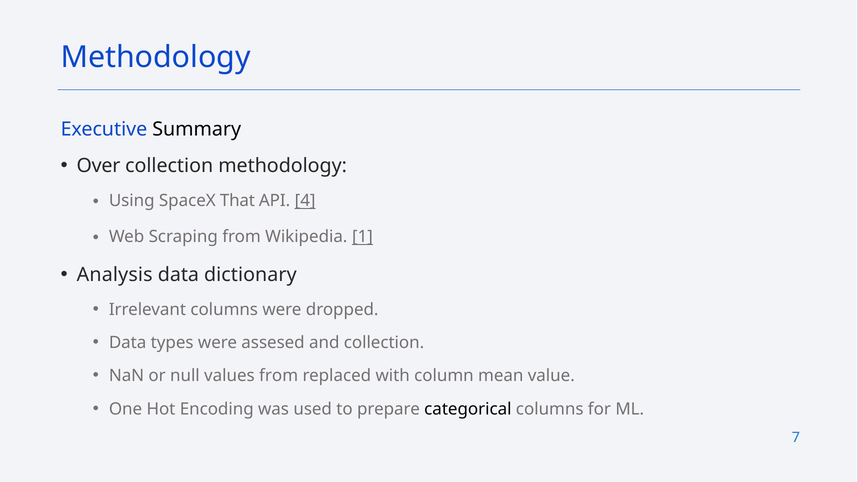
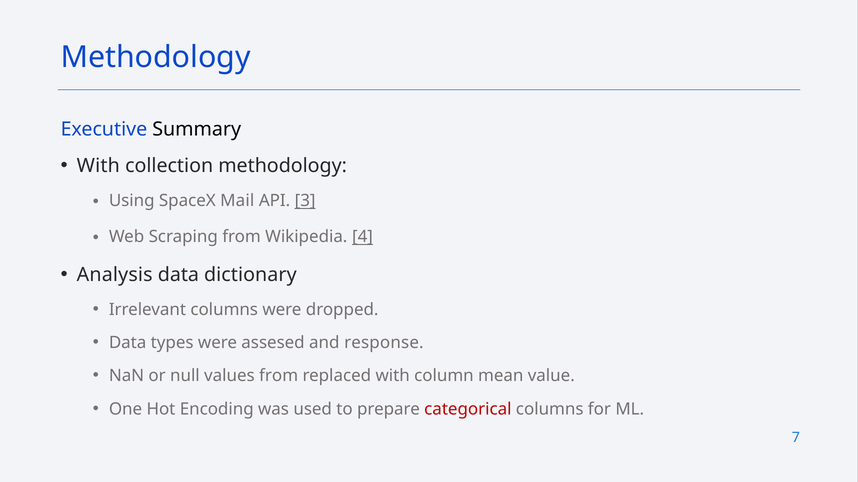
Over: Over -> With (98, 166)
That: That -> Mail (237, 201)
4: 4 -> 3 (305, 201)
1: 1 -> 4 (363, 237)
and collection: collection -> response (384, 343)
categorical colour: black -> red (468, 410)
